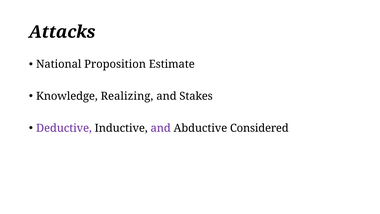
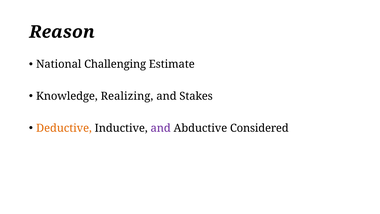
Attacks: Attacks -> Reason (62, 32)
Proposition: Proposition -> Challenging (115, 64)
Deductive colour: purple -> orange (64, 128)
